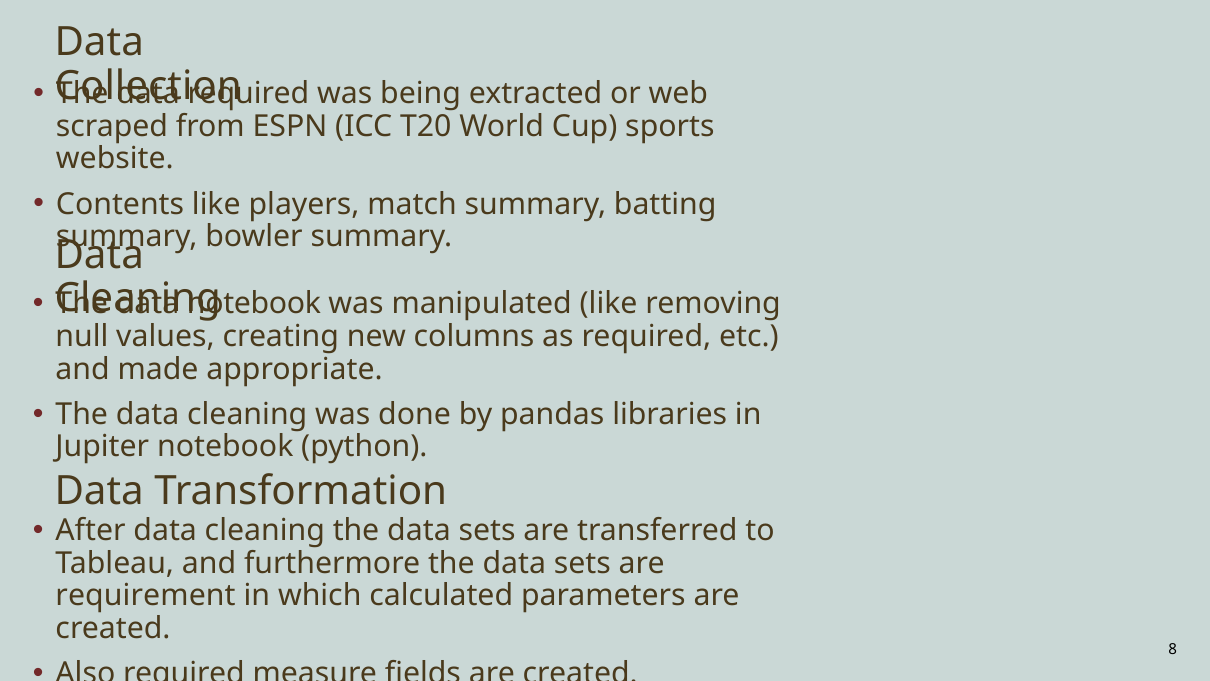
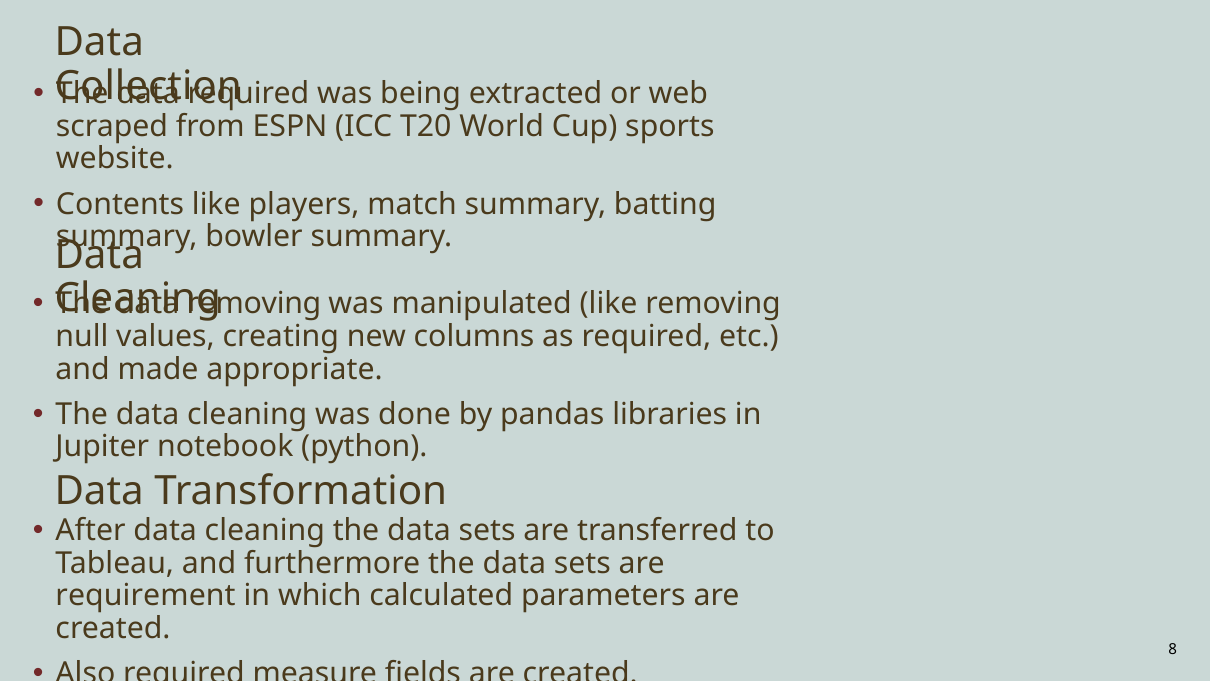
notebook: notebook -> removing (254, 303)
